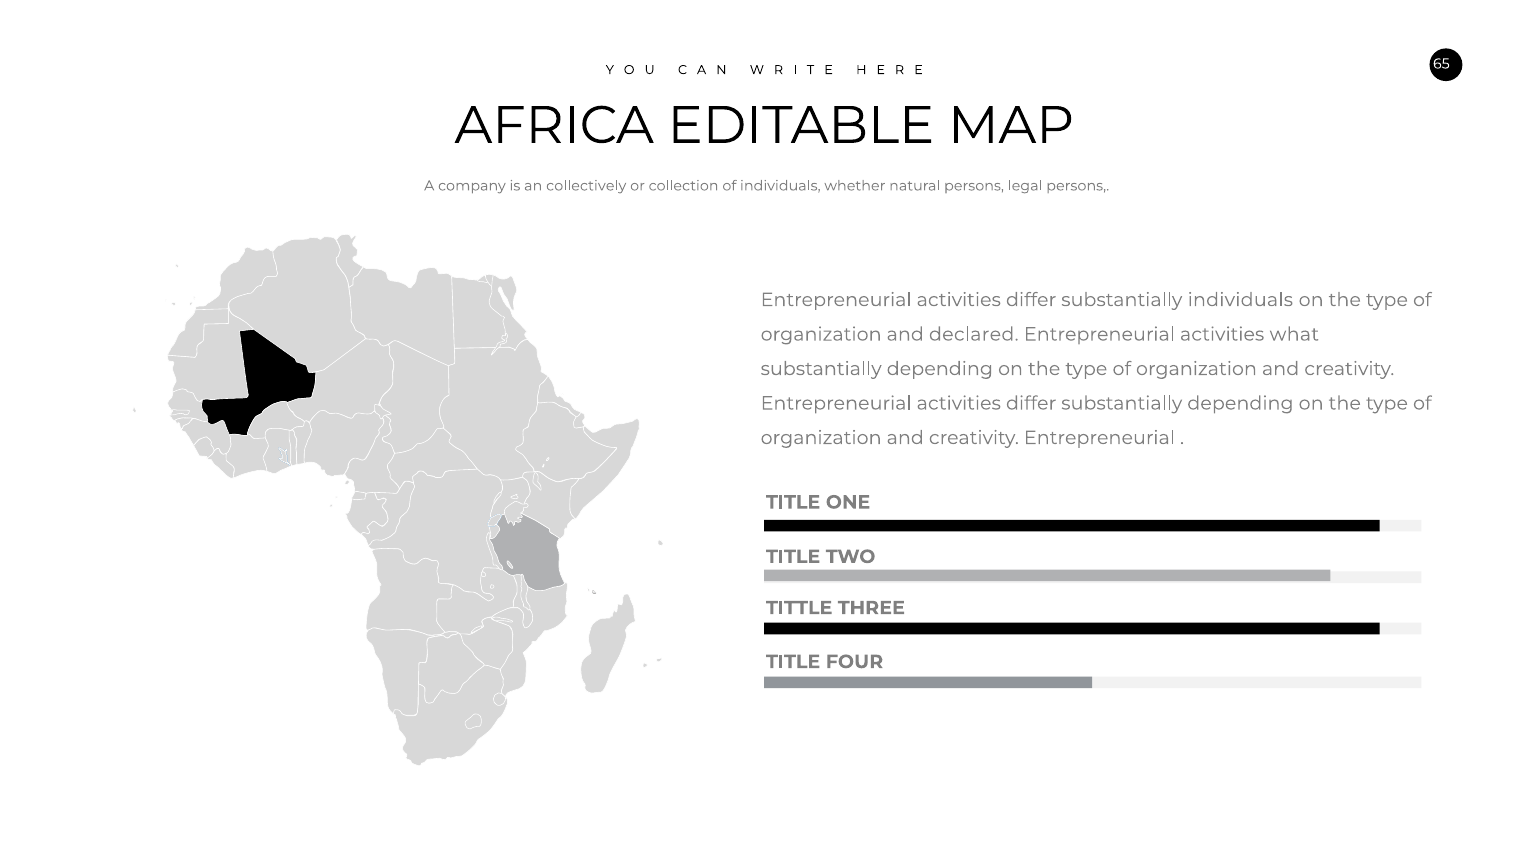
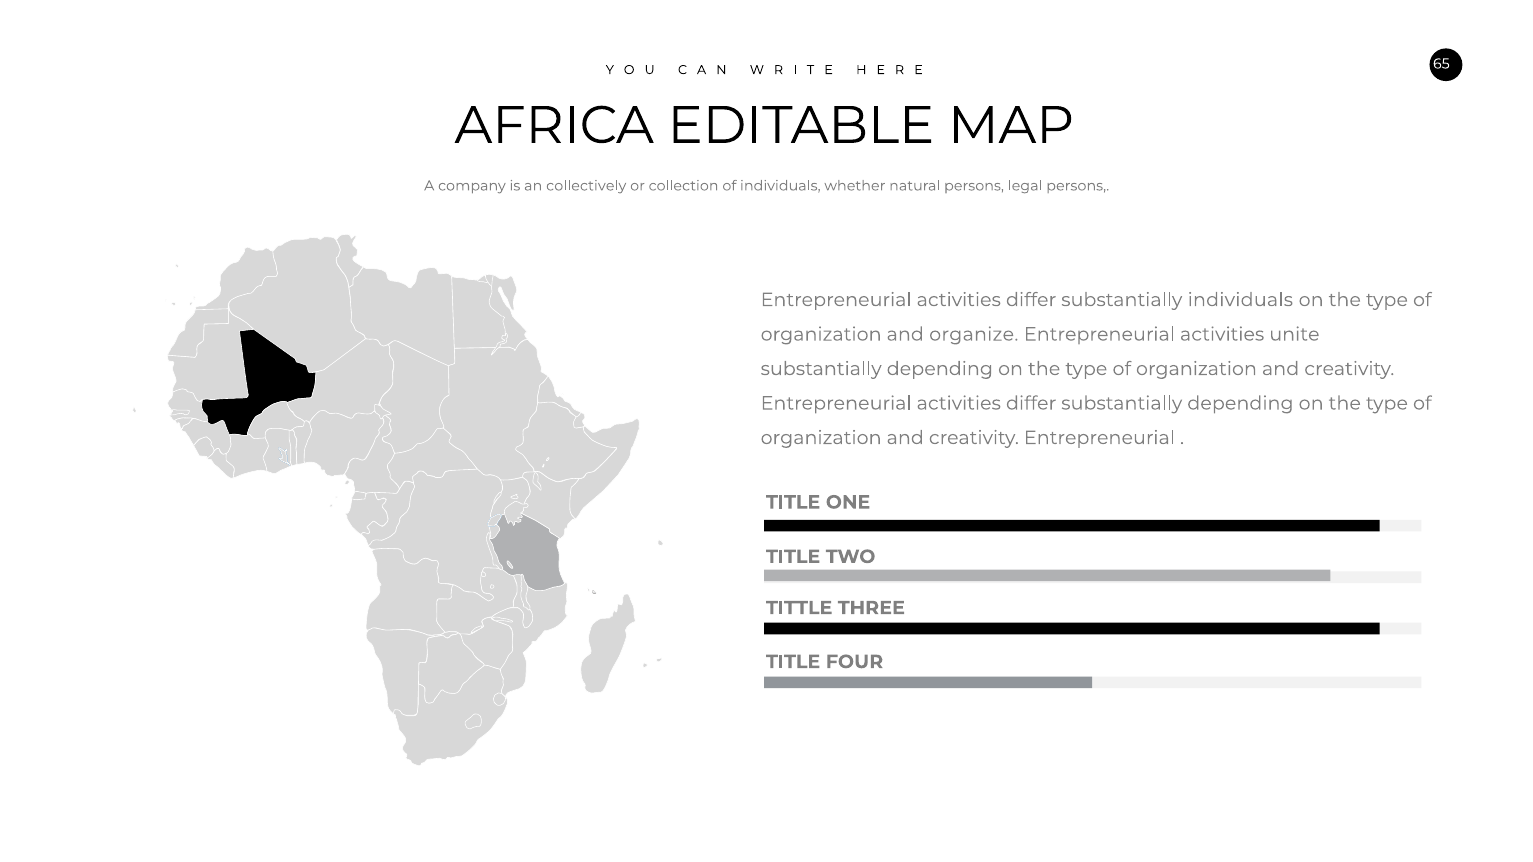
declared: declared -> organize (974, 335)
what: what -> unite (1294, 335)
